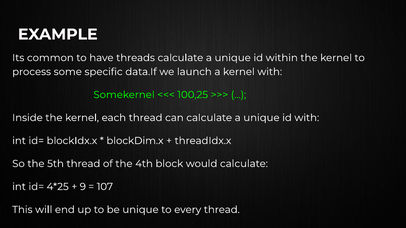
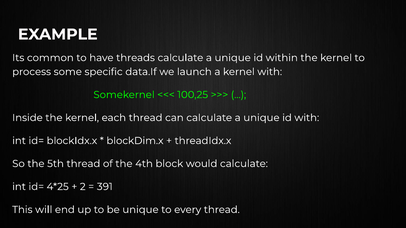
9: 9 -> 2 (83, 187)
107: 107 -> 391 (105, 187)
